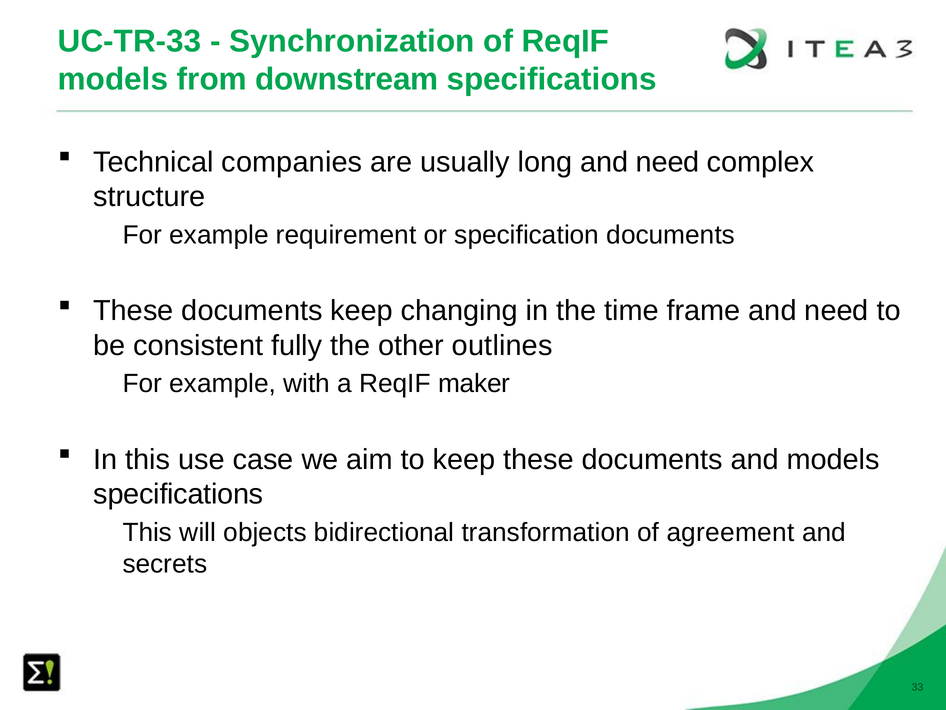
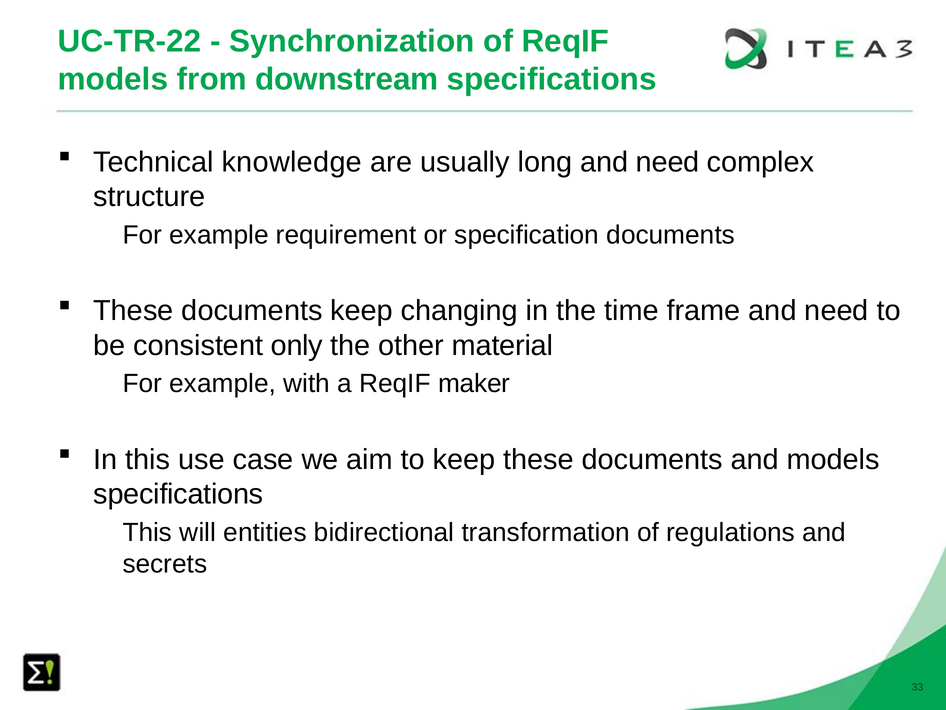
UC-TR-33: UC-TR-33 -> UC-TR-22 (130, 41)
companies: companies -> knowledge (292, 162)
fully: fully -> only (297, 345)
outlines: outlines -> material (503, 345)
objects: objects -> entities (265, 532)
agreement: agreement -> regulations (731, 532)
